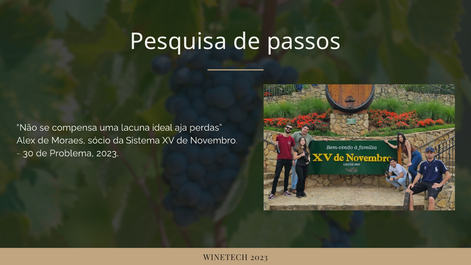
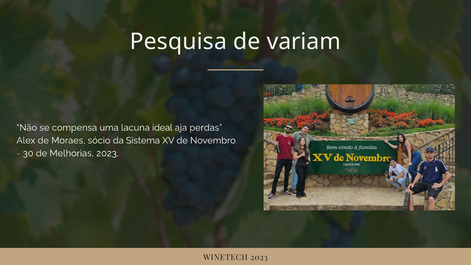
passos: passos -> variam (304, 42)
Problema: Problema -> Melhorias (72, 153)
